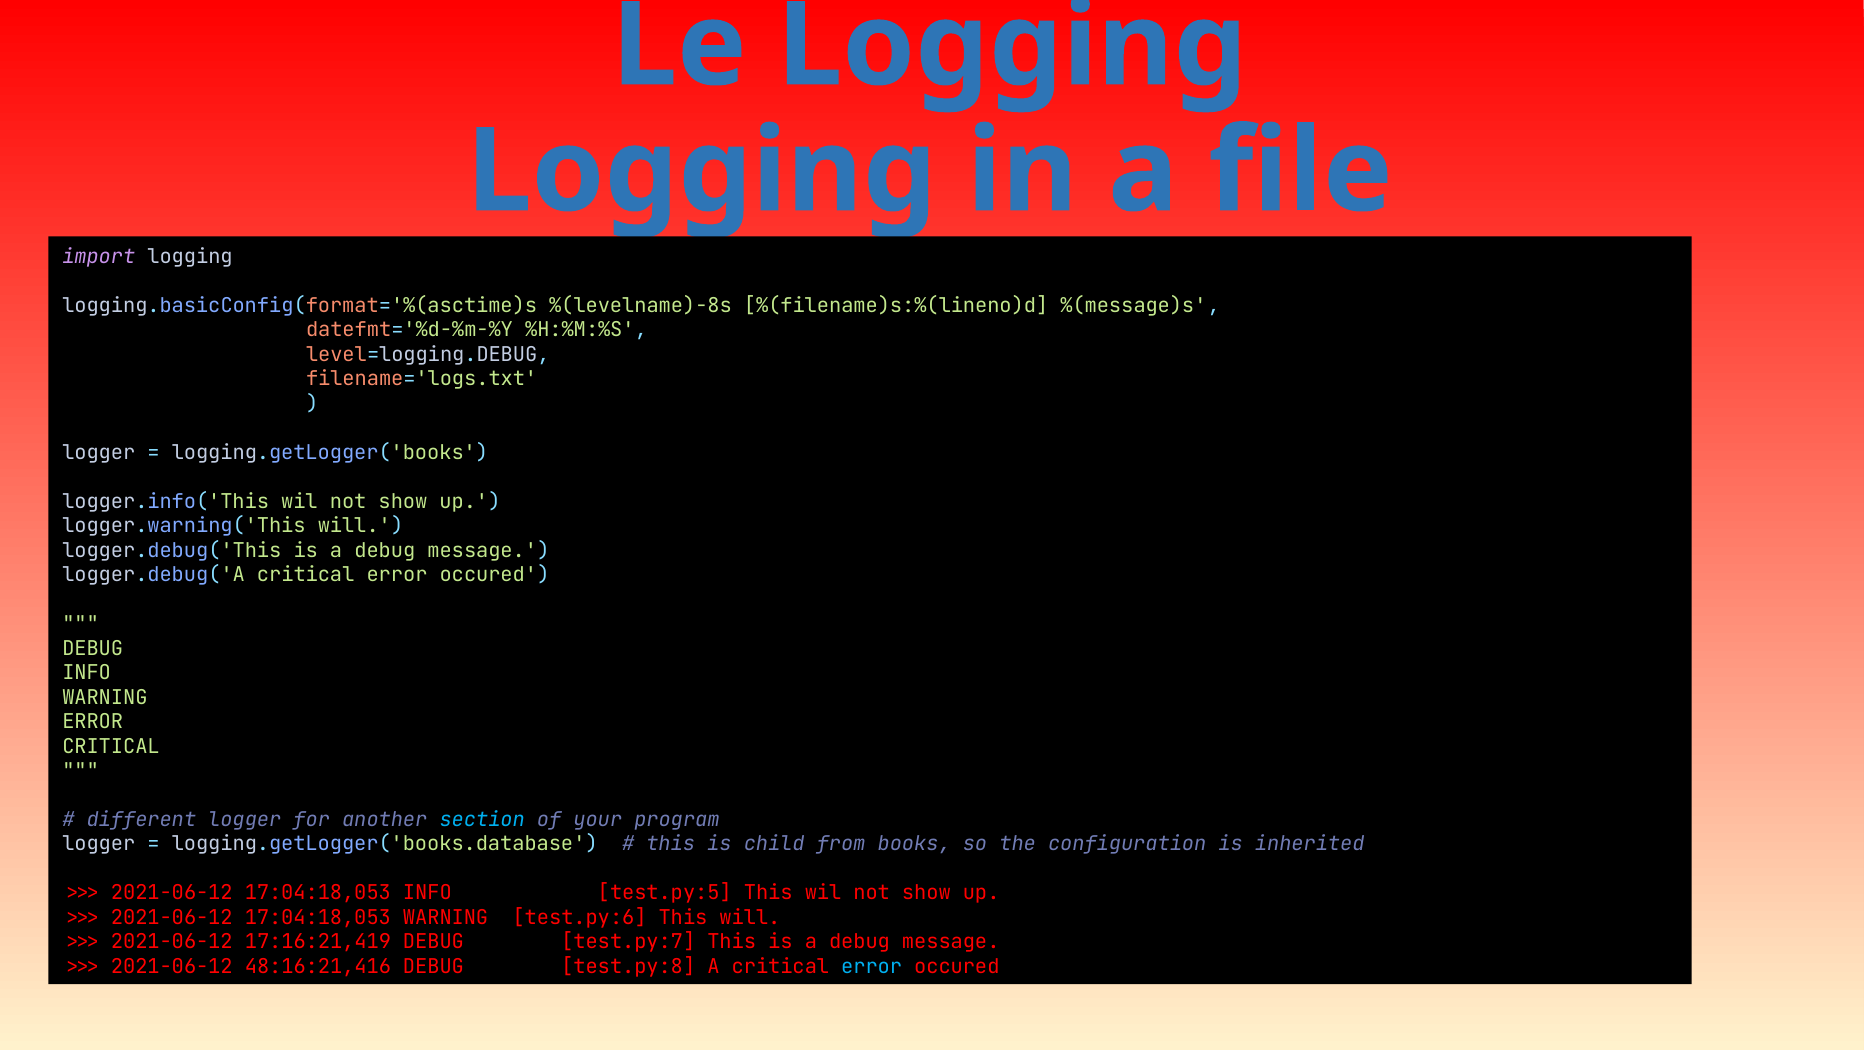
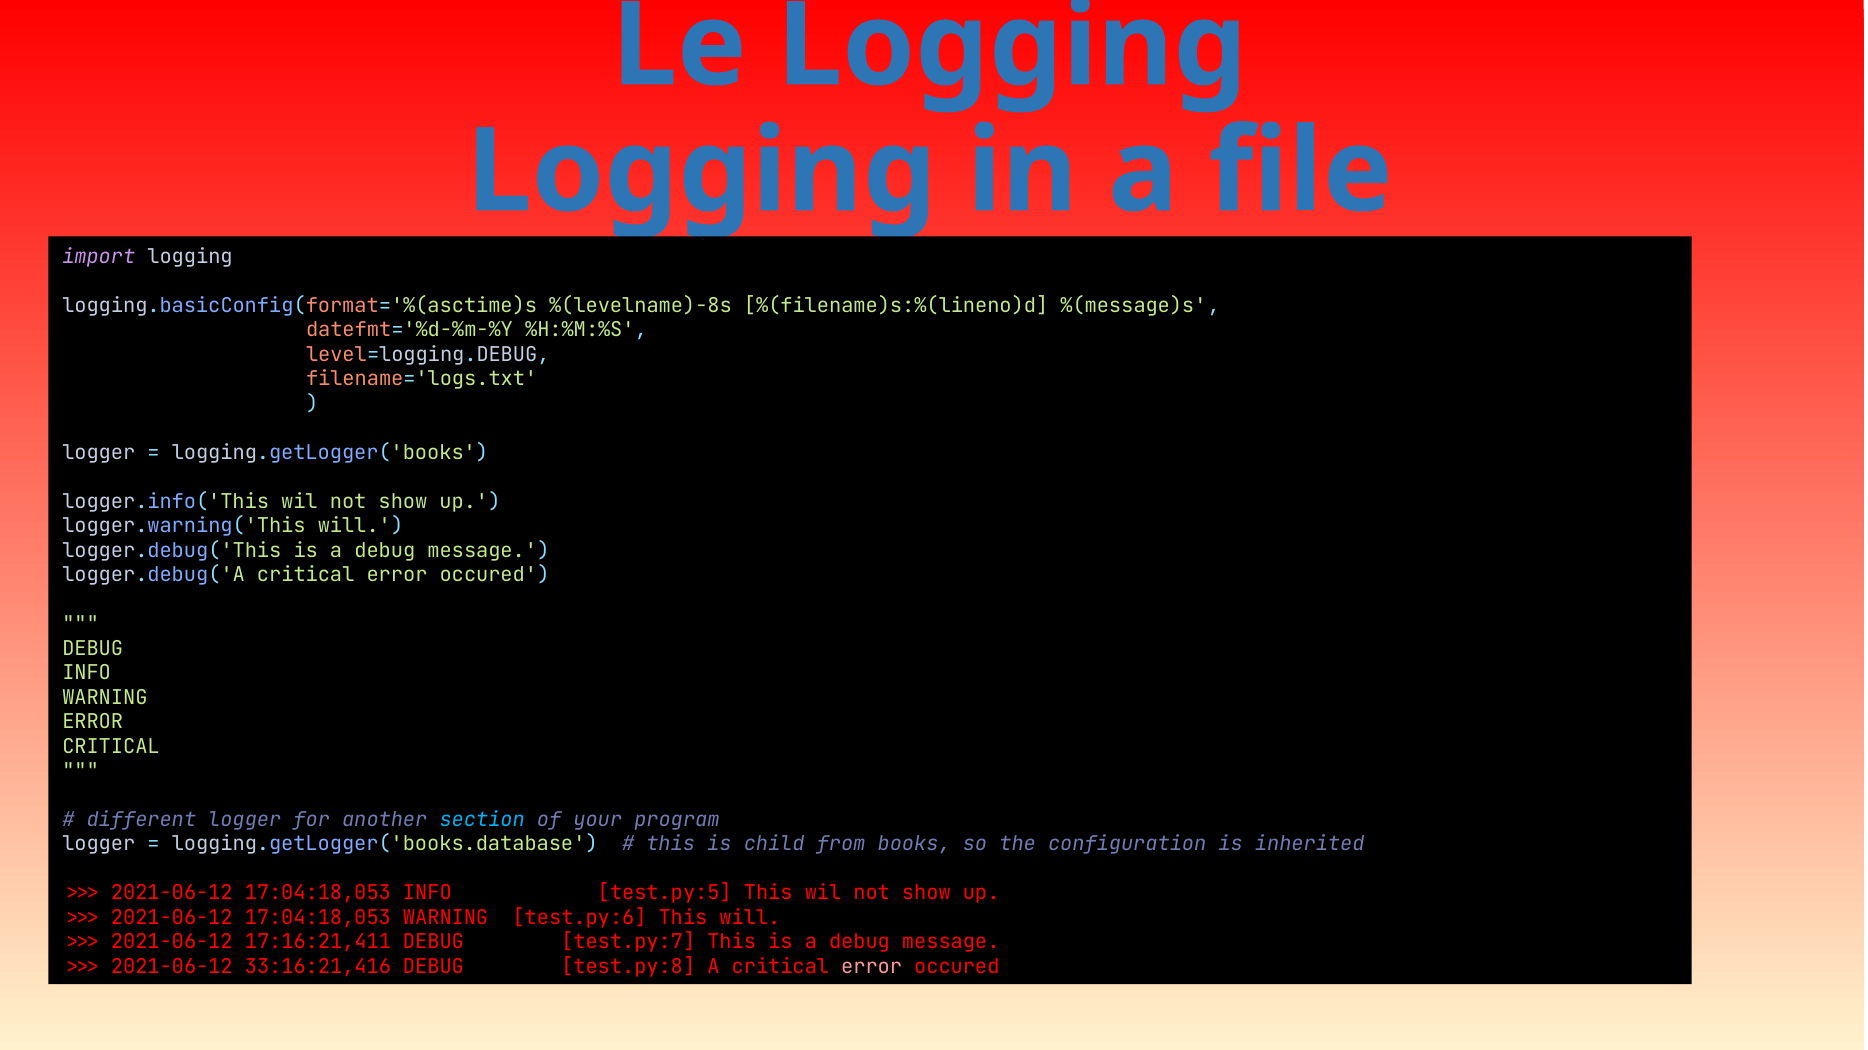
17:16:21,419: 17:16:21,419 -> 17:16:21,411 (318, 943)
48:16:21,416: 48:16:21,416 -> 33:16:21,416 (318, 967)
error colour: light blue -> pink (872, 967)
